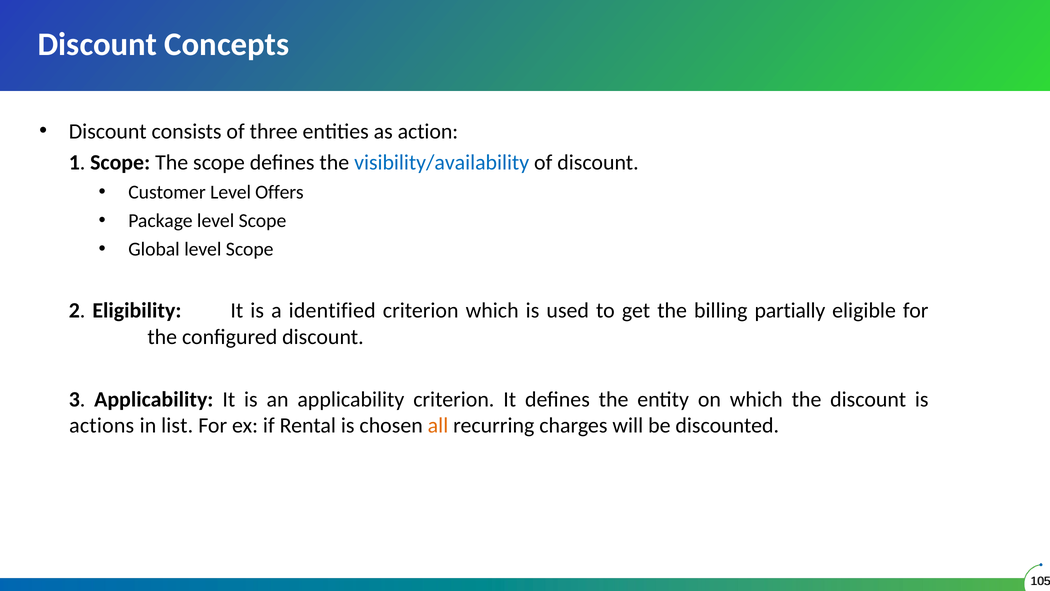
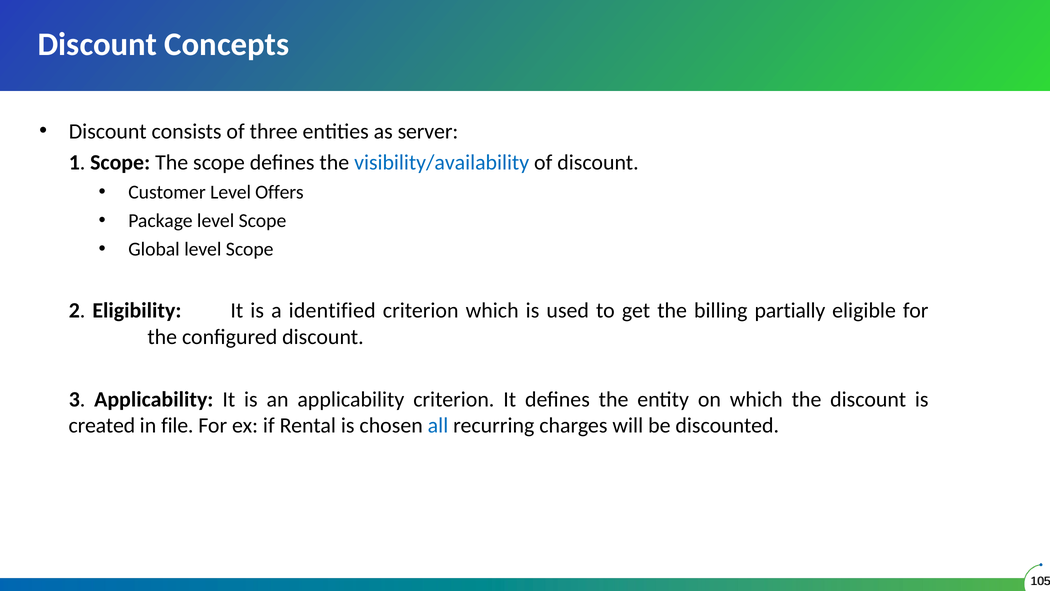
action: action -> server (428, 131)
actions: actions -> created (102, 425)
list: list -> file (177, 425)
all colour: orange -> blue (438, 425)
